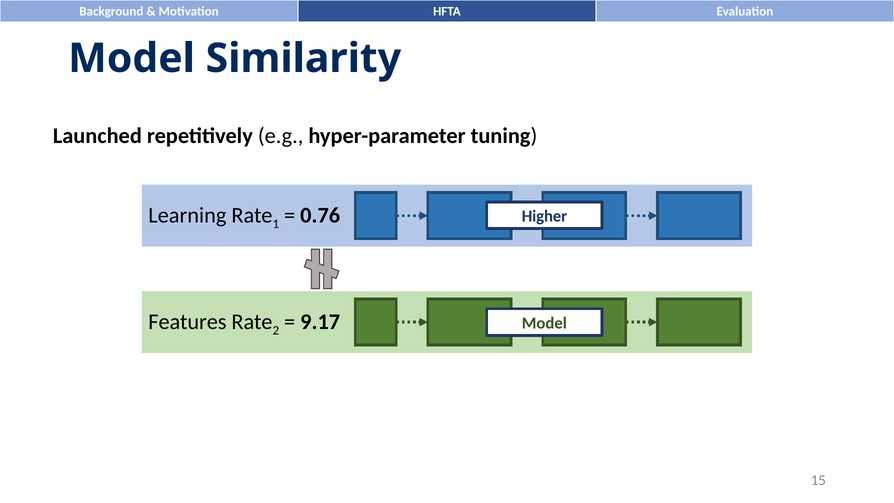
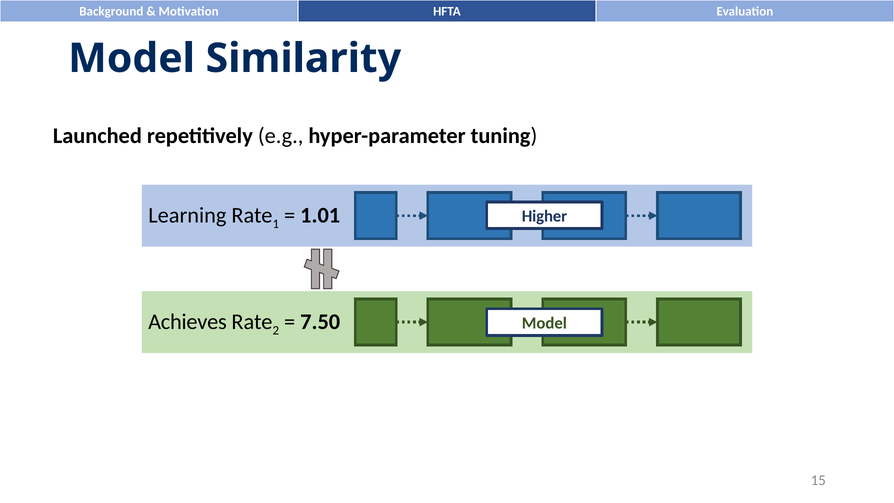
0.76: 0.76 -> 1.01 (320, 215)
Features: Features -> Achieves (187, 322)
9.17: 9.17 -> 7.50 (320, 322)
